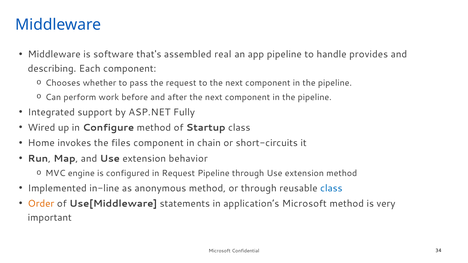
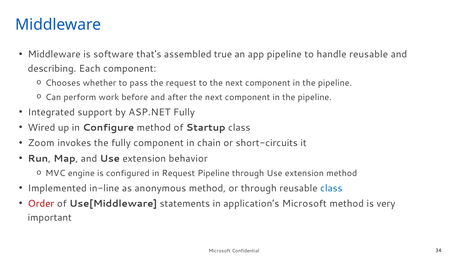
real: real -> true (223, 55)
handle provides: provides -> reusable (369, 55)
Home: Home -> Zoom (41, 143)
the files: files -> fully (121, 143)
Order colour: orange -> red (41, 204)
